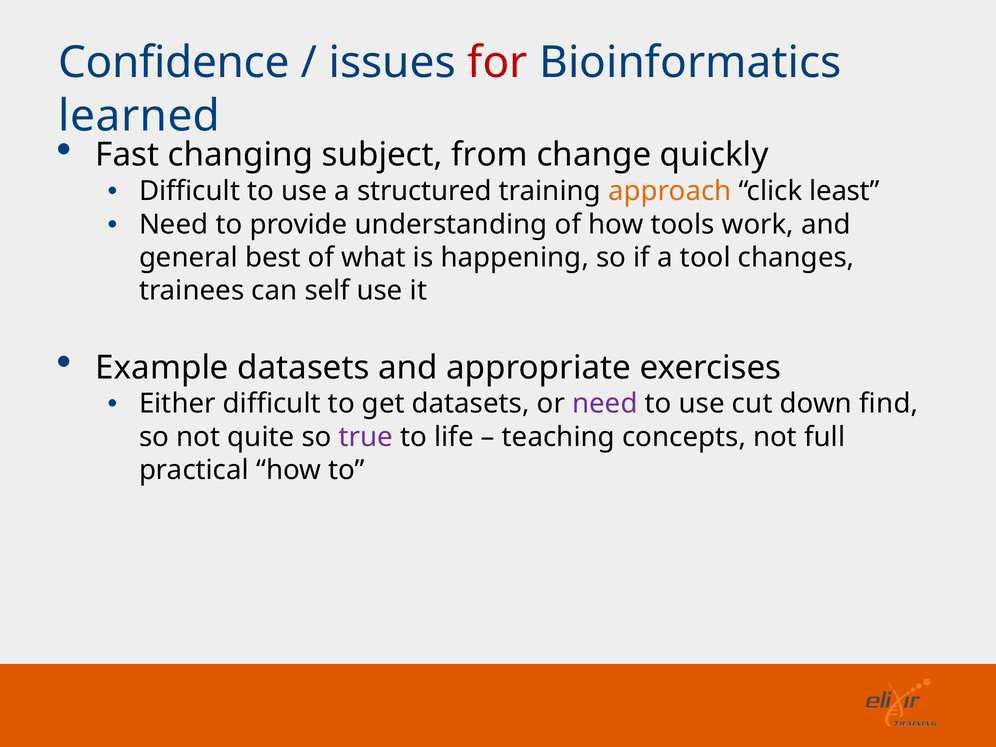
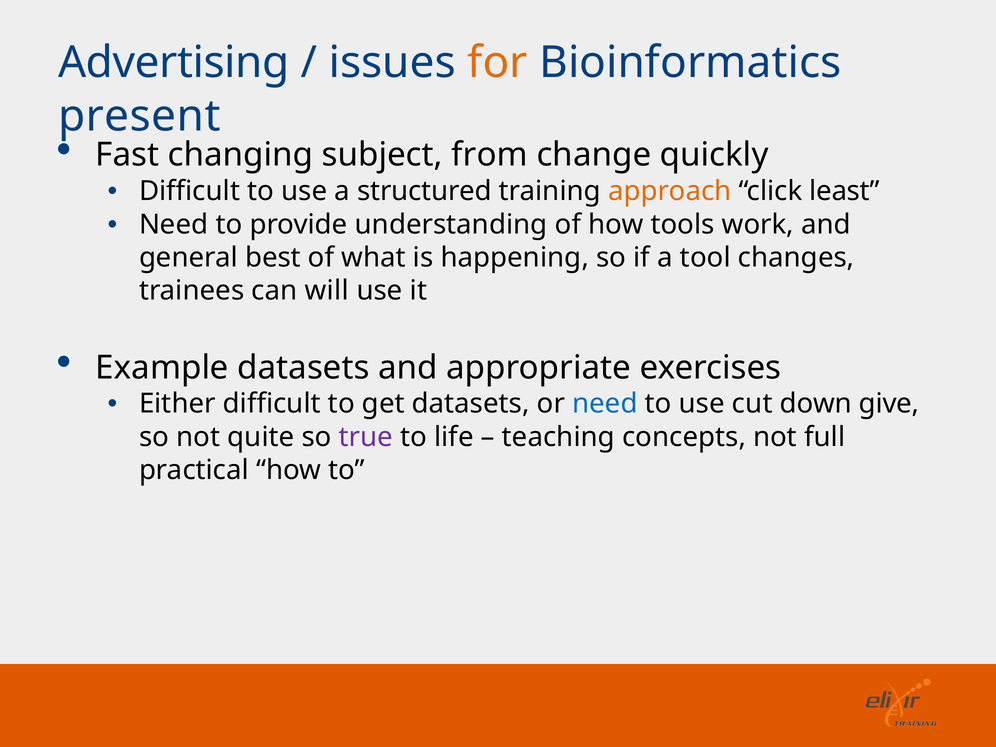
Confidence: Confidence -> Advertising (174, 63)
for colour: red -> orange (498, 63)
learned: learned -> present (139, 116)
self: self -> will (327, 291)
need colour: purple -> blue (605, 404)
find: find -> give (889, 404)
